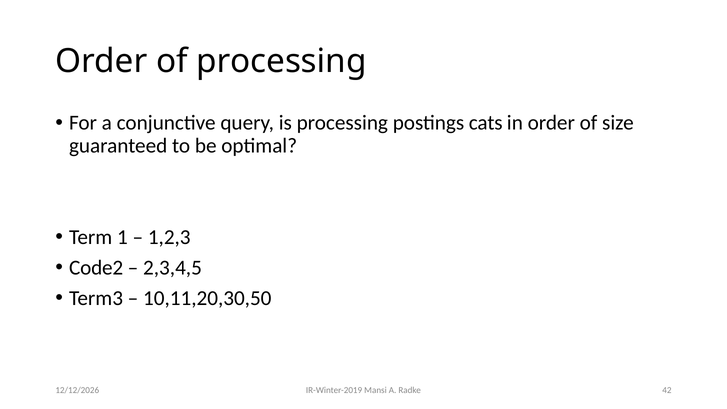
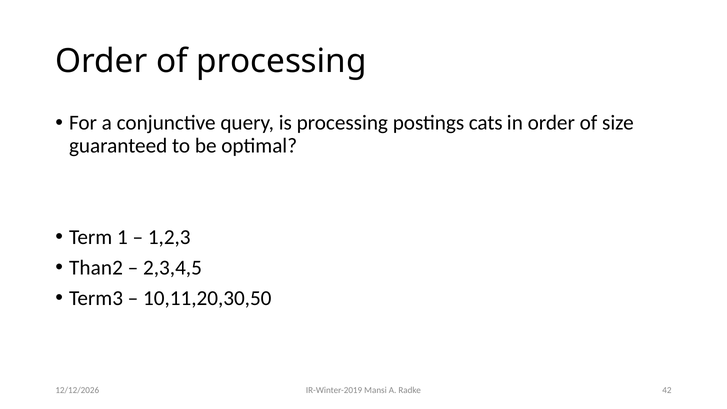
Code2: Code2 -> Than2 (96, 268)
